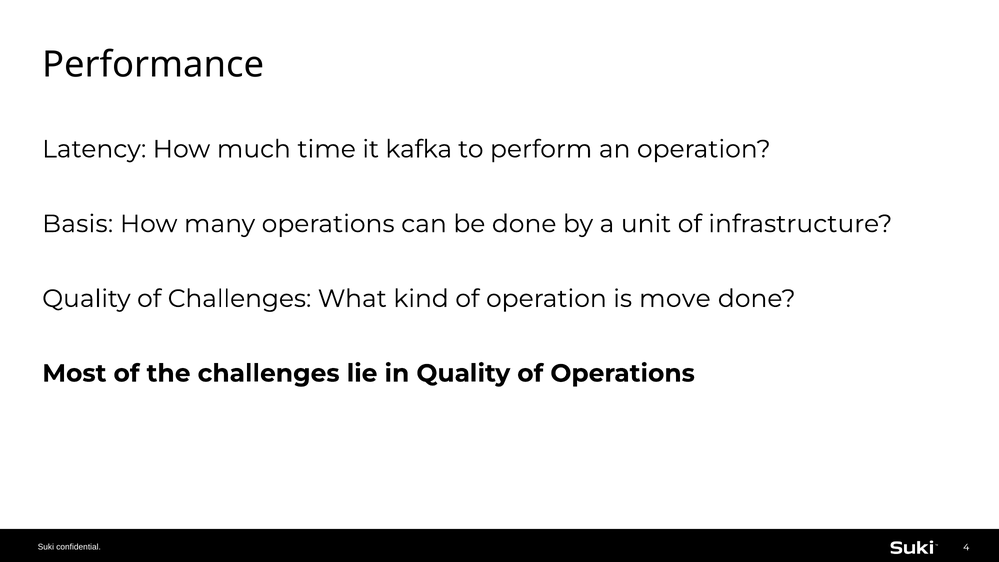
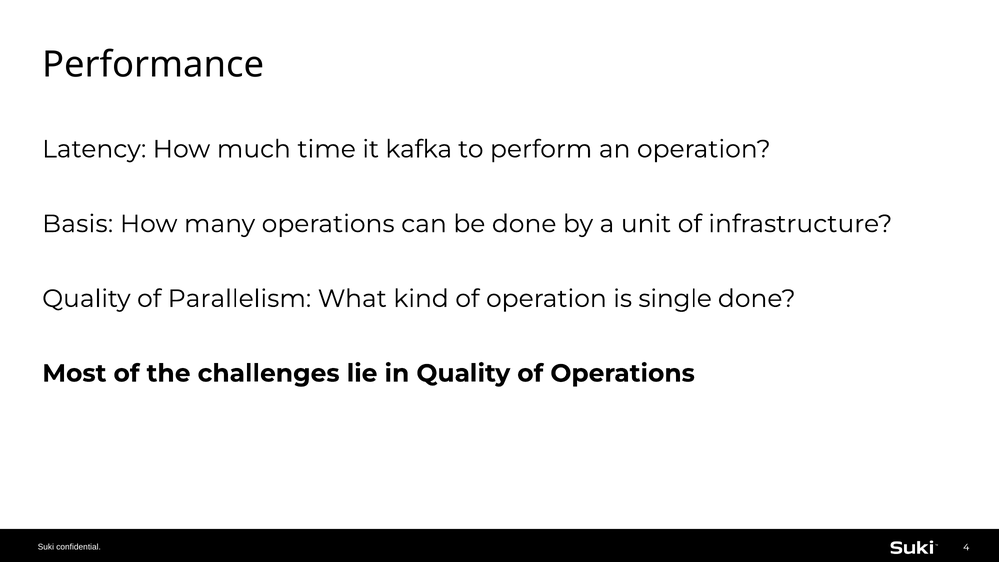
of Challenges: Challenges -> Parallelism (239, 299)
move: move -> single (675, 299)
